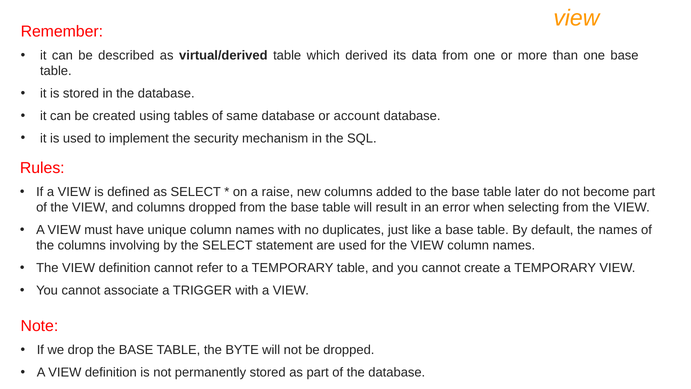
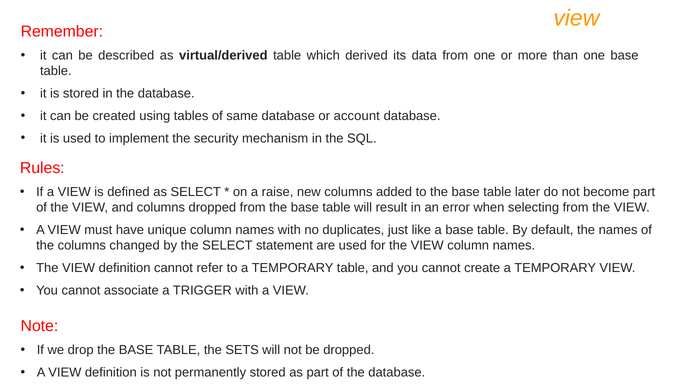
involving: involving -> changed (135, 245)
BYTE: BYTE -> SETS (242, 350)
